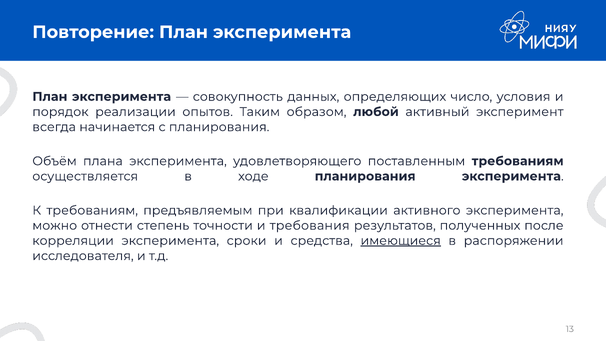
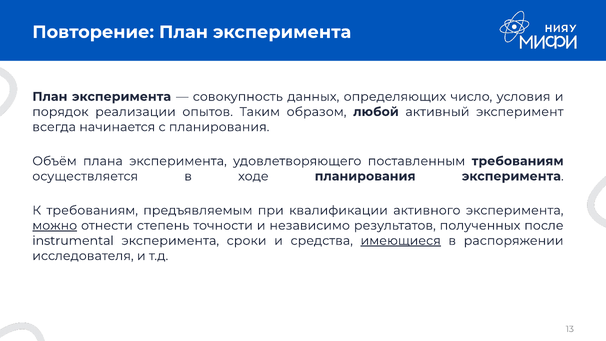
можно underline: none -> present (55, 225)
требования: требования -> независимо (310, 225)
корреляции: корреляции -> instrumental (73, 241)
